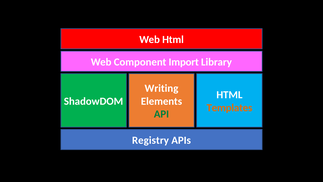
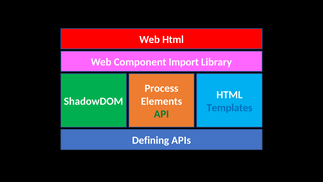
Writing: Writing -> Process (161, 88)
Templates colour: orange -> blue (229, 108)
Registry: Registry -> Defining (151, 140)
